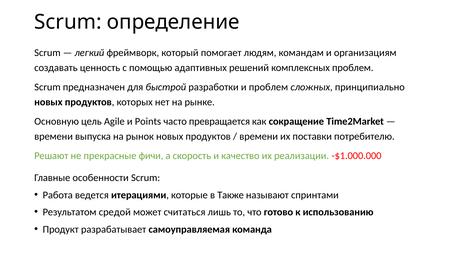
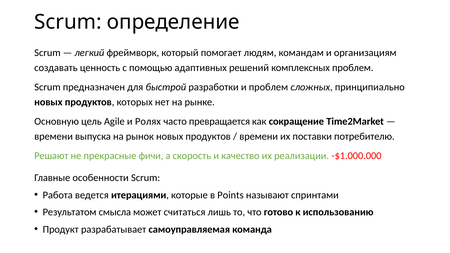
Points: Points -> Ролях (148, 122)
Также: Также -> Points (231, 195)
средой: средой -> смысла (115, 212)
